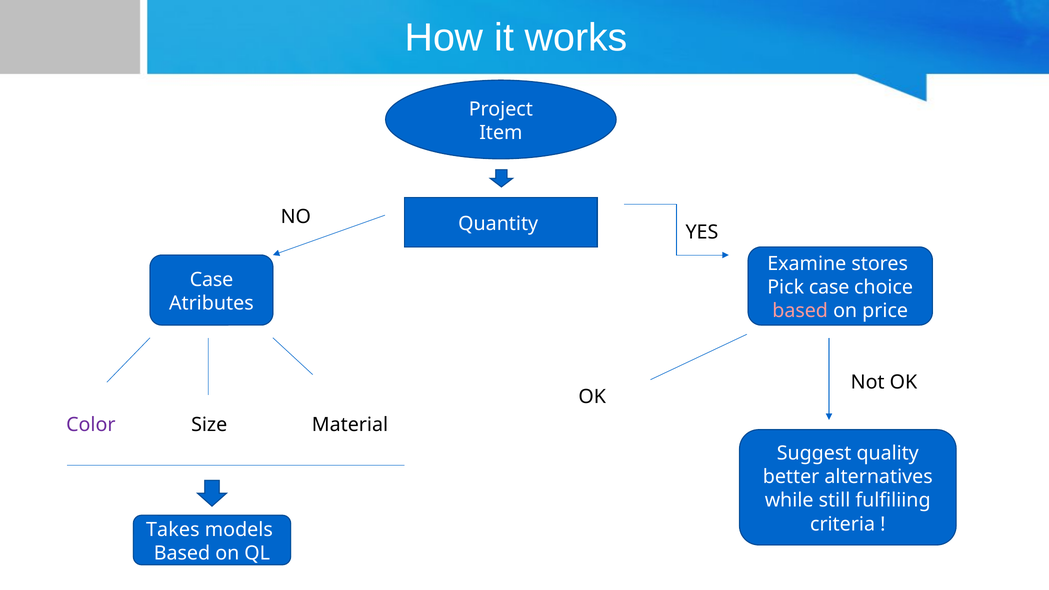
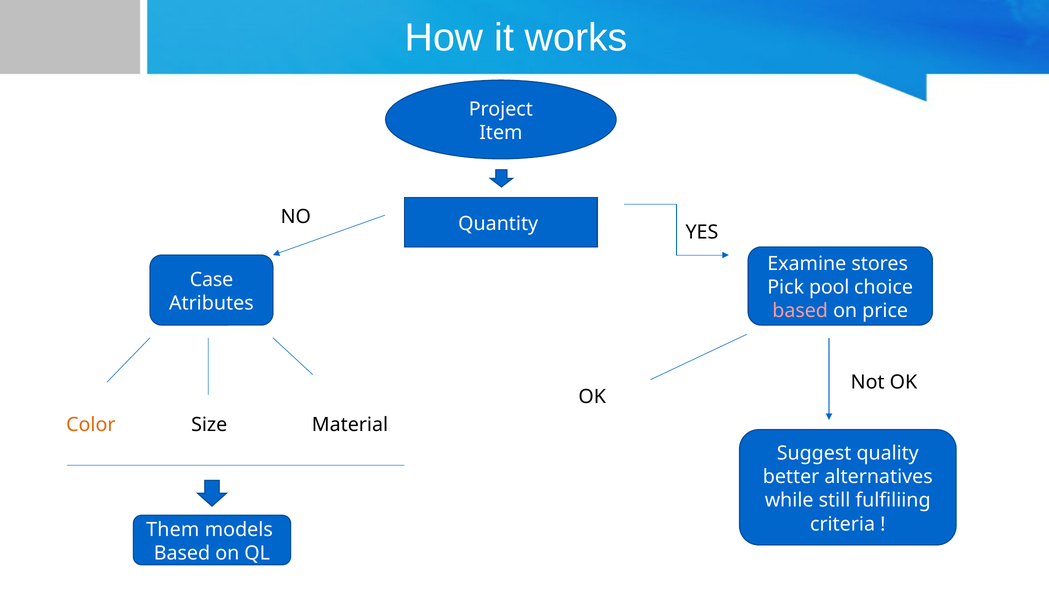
Pick case: case -> pool (829, 287)
Color colour: purple -> orange (91, 425)
Takes: Takes -> Them (173, 530)
